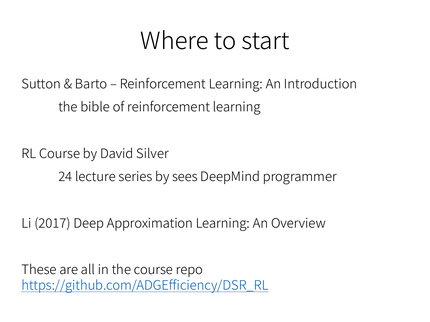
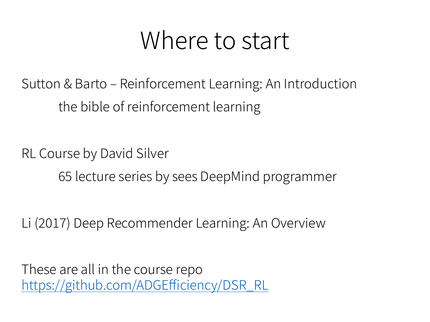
24: 24 -> 65 (65, 177)
Approximation: Approximation -> Recommender (150, 224)
